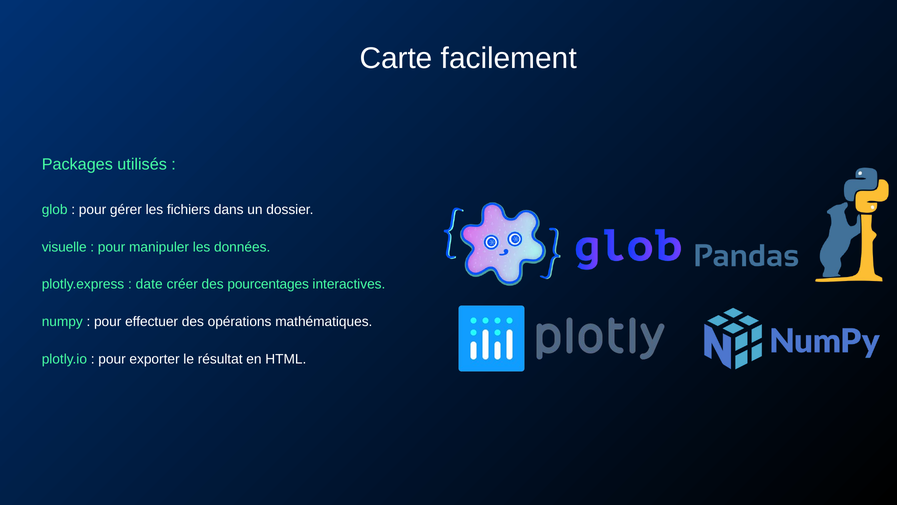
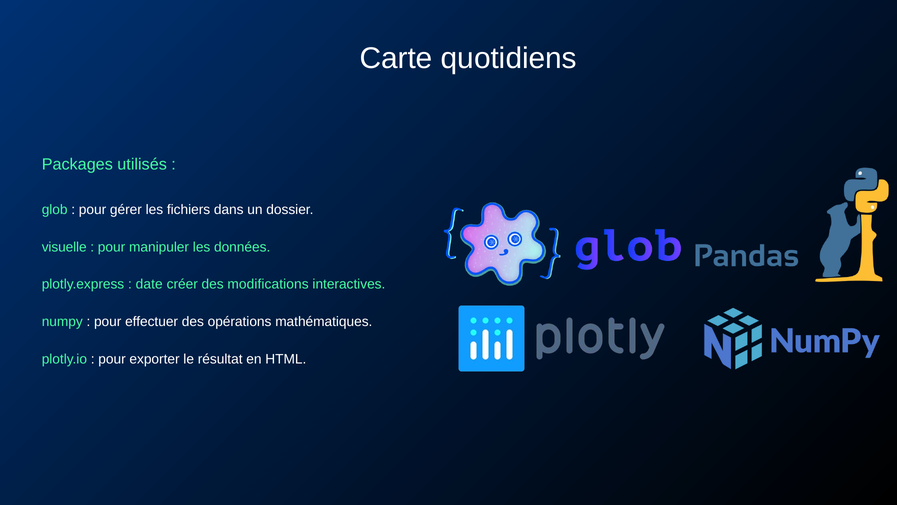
facilement: facilement -> quotidiens (509, 58)
pourcentages: pourcentages -> modifications (268, 284)
